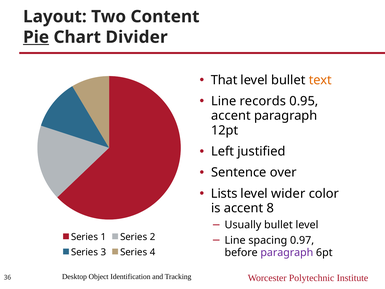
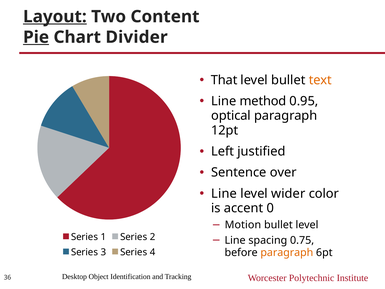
Layout underline: none -> present (55, 17)
records: records -> method (263, 101)
accent: accent -> optical (231, 116)
Lists: Lists -> Line (224, 193)
8: 8 -> 0 (270, 208)
Usually: Usually -> Motion (243, 225)
0.97: 0.97 -> 0.75 (302, 240)
paragraph colour: purple -> orange (287, 252)
